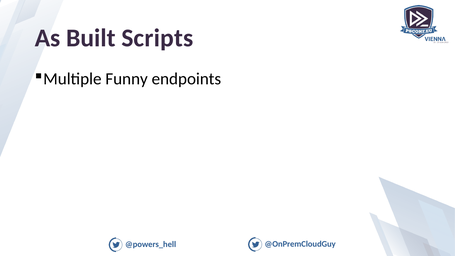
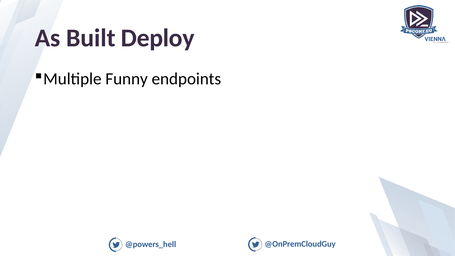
Scripts: Scripts -> Deploy (158, 38)
